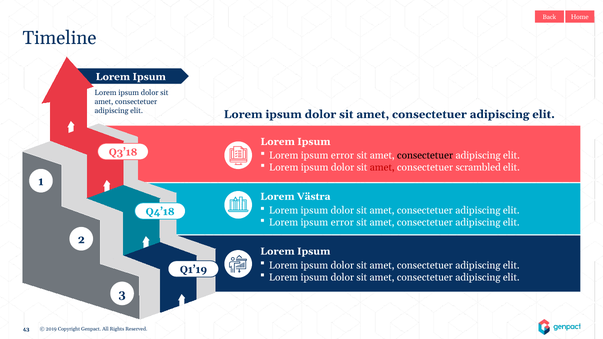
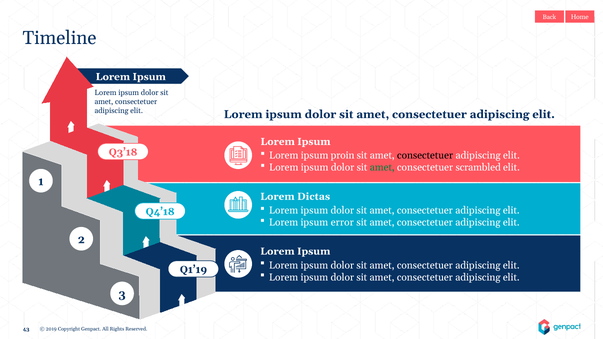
error: error -> proin (343, 156)
amet colour: red -> green (382, 168)
Västra: Västra -> Dictas (314, 197)
